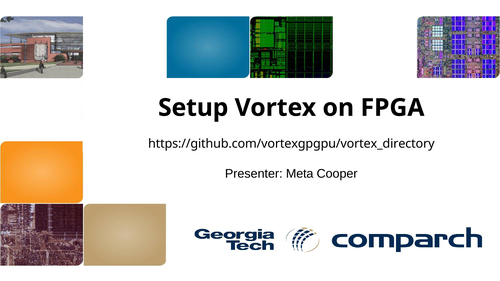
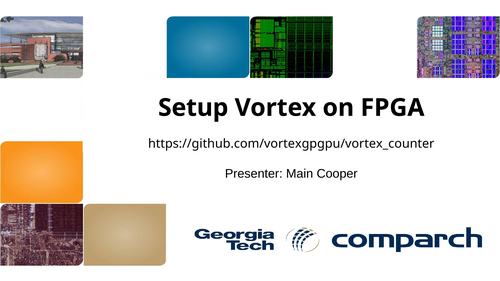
https://github.com/vortexgpgpu/vortex_directory: https://github.com/vortexgpgpu/vortex_directory -> https://github.com/vortexgpgpu/vortex_counter (291, 144)
Meta: Meta -> Main (300, 174)
